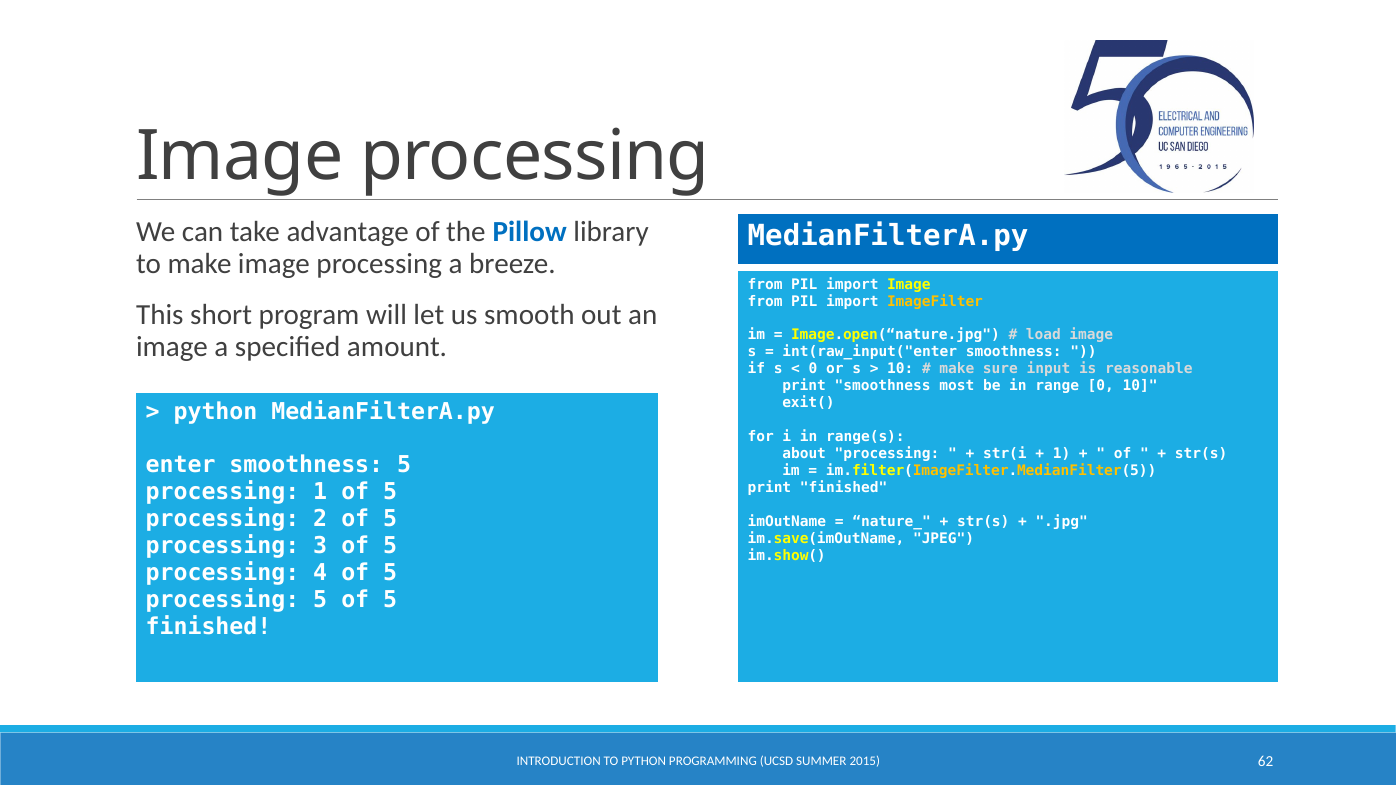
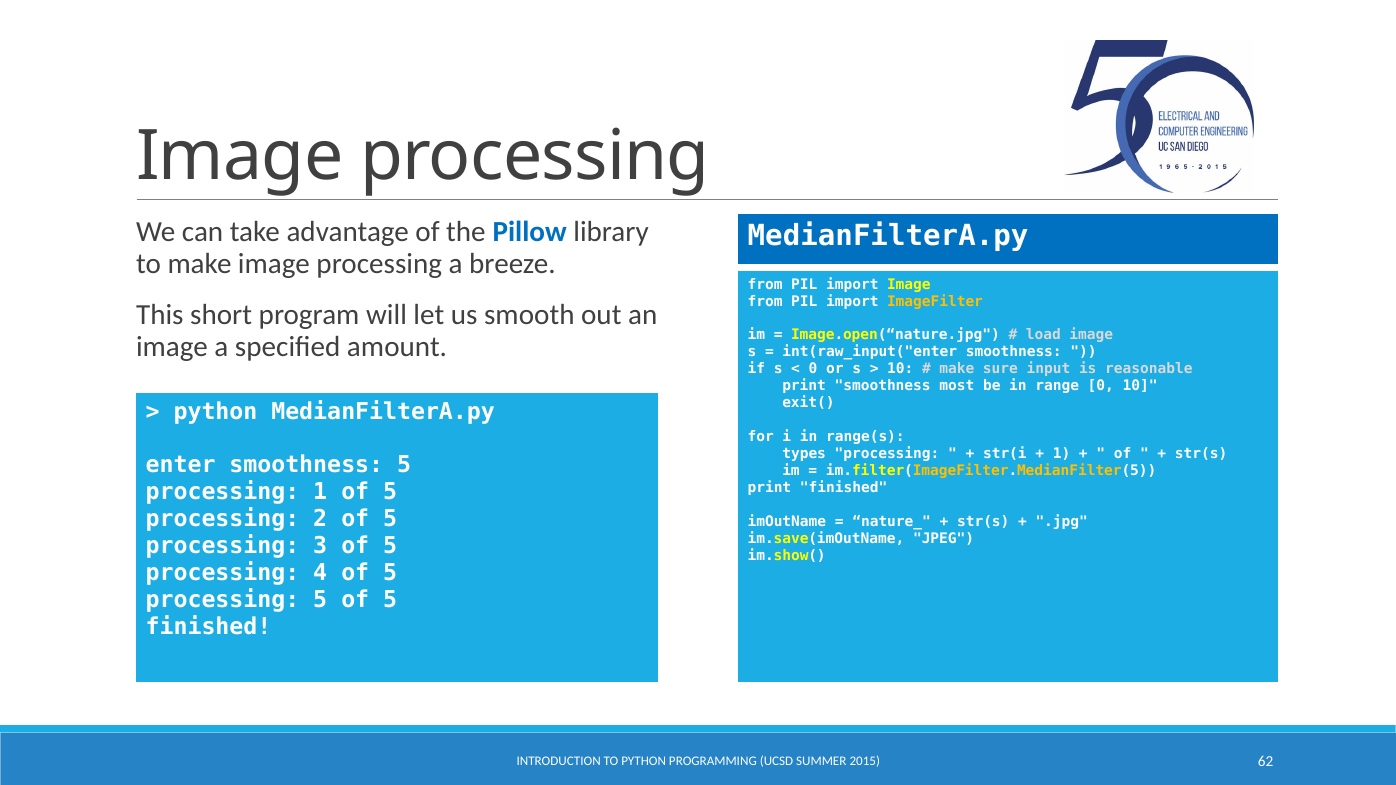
about: about -> types (804, 454)
